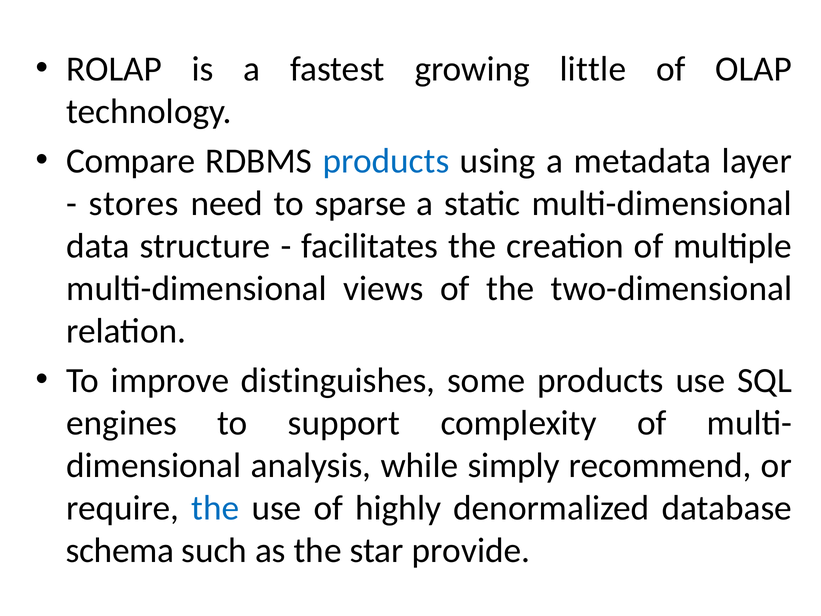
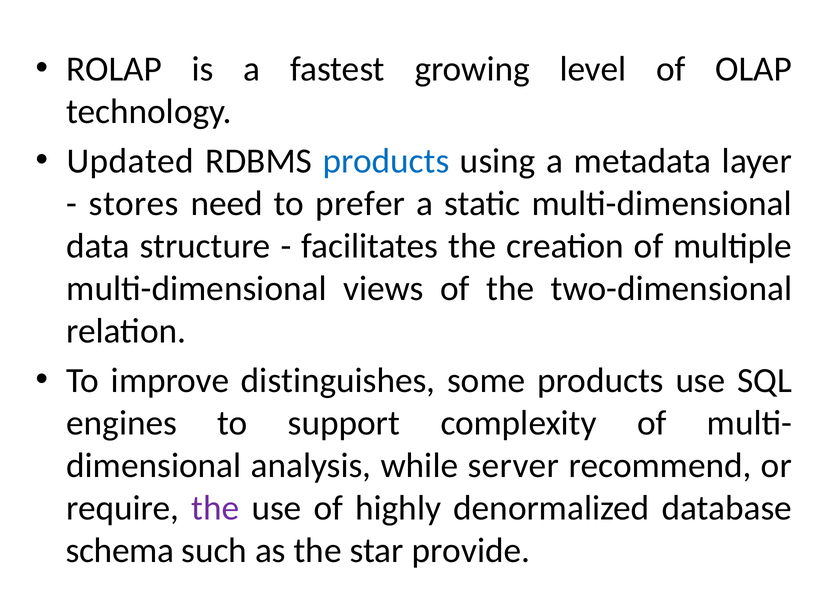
little: little -> level (593, 69)
Compare: Compare -> Updated (130, 161)
sparse: sparse -> prefer (360, 203)
simply: simply -> server (513, 465)
the colour: blue -> purple (215, 508)
